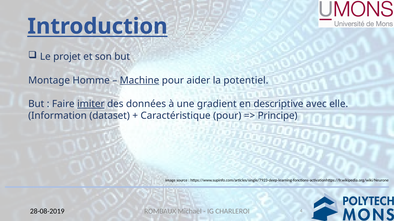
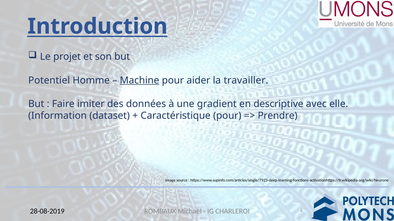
Montage: Montage -> Potentiel (49, 81)
potentiel: potentiel -> travailler (246, 81)
imiter underline: present -> none (91, 104)
Principe: Principe -> Prendre (278, 116)
